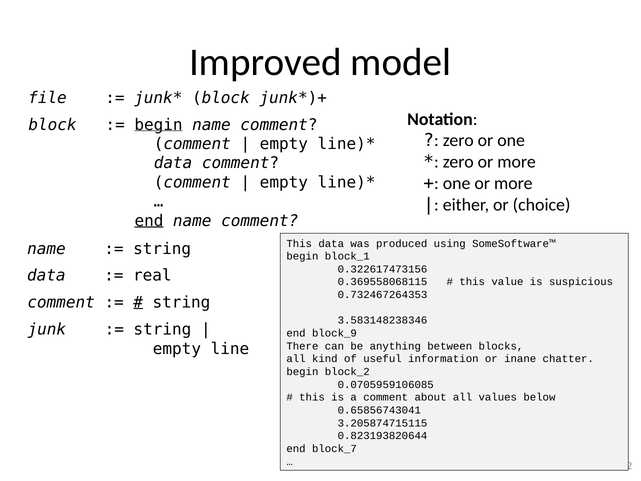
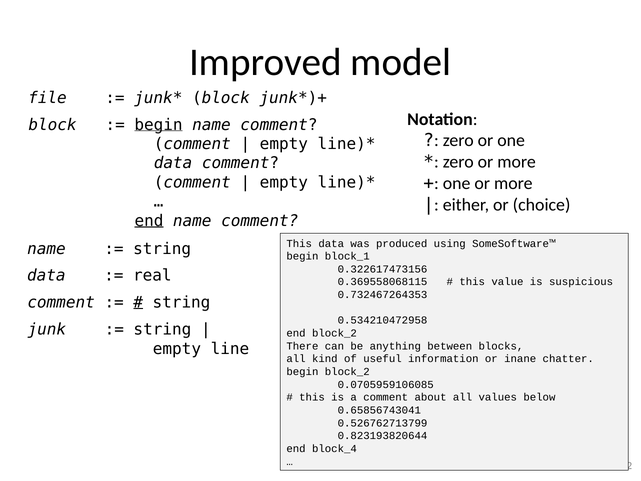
3.583148238346: 3.583148238346 -> 0.534210472958 (383, 320)
end block_9: block_9 -> block_2 (334, 333)
3.205874715115: 3.205874715115 -> 0.526762713799 (383, 423)
block_7: block_7 -> block_4 (334, 448)
